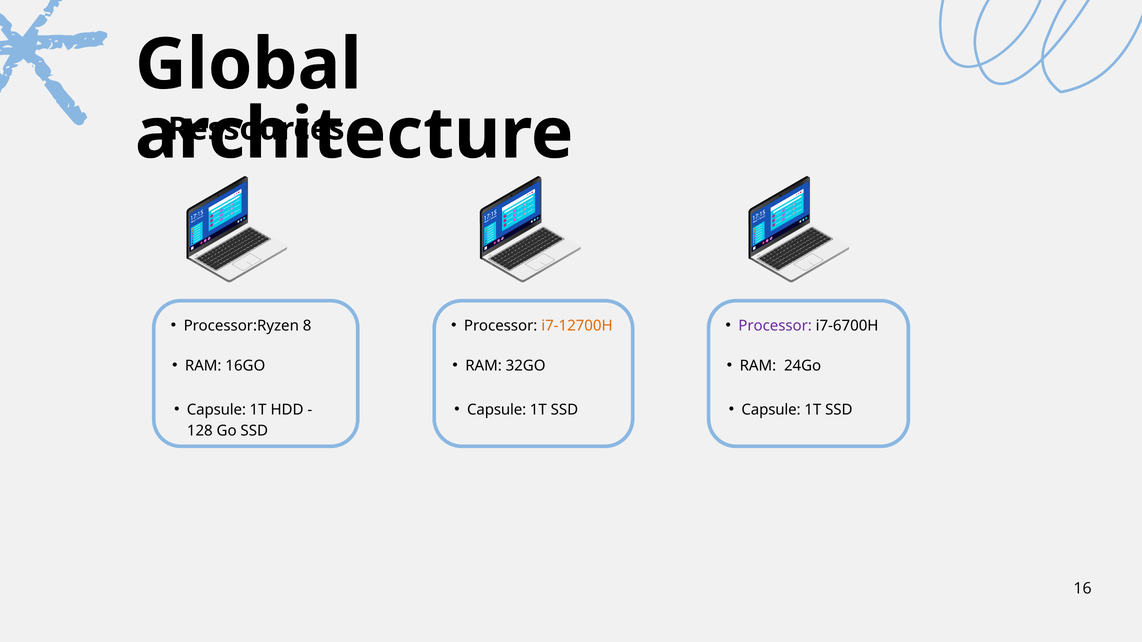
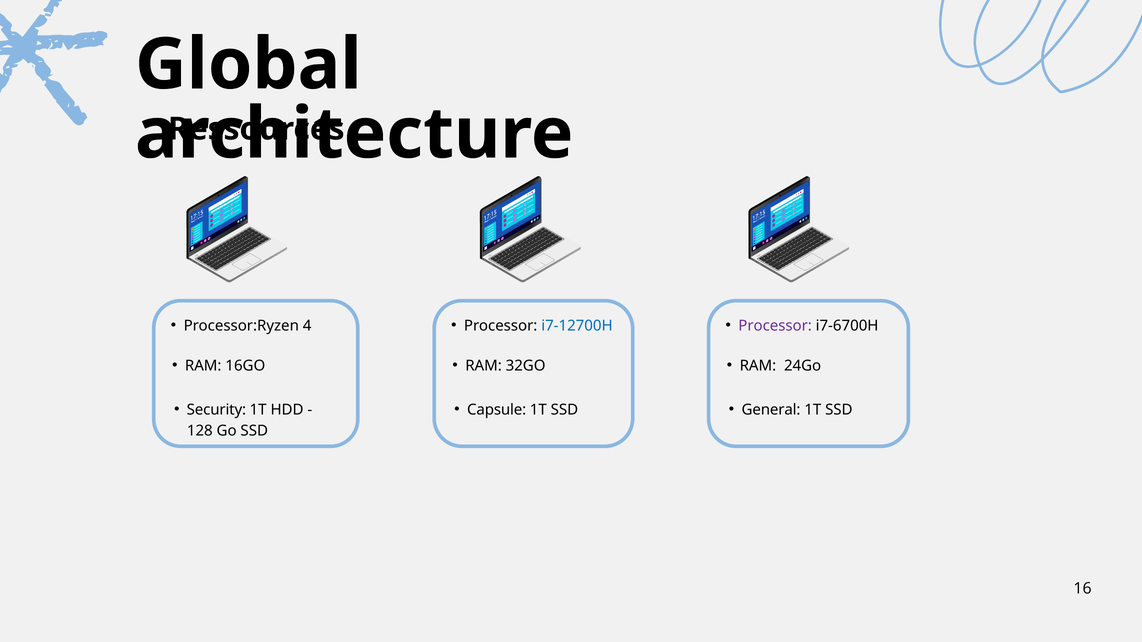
8: 8 -> 4 (307, 326)
i7-12700H colour: orange -> blue (577, 326)
Capsule: Capsule -> Security (216, 410)
Capsule: Capsule -> General (771, 410)
